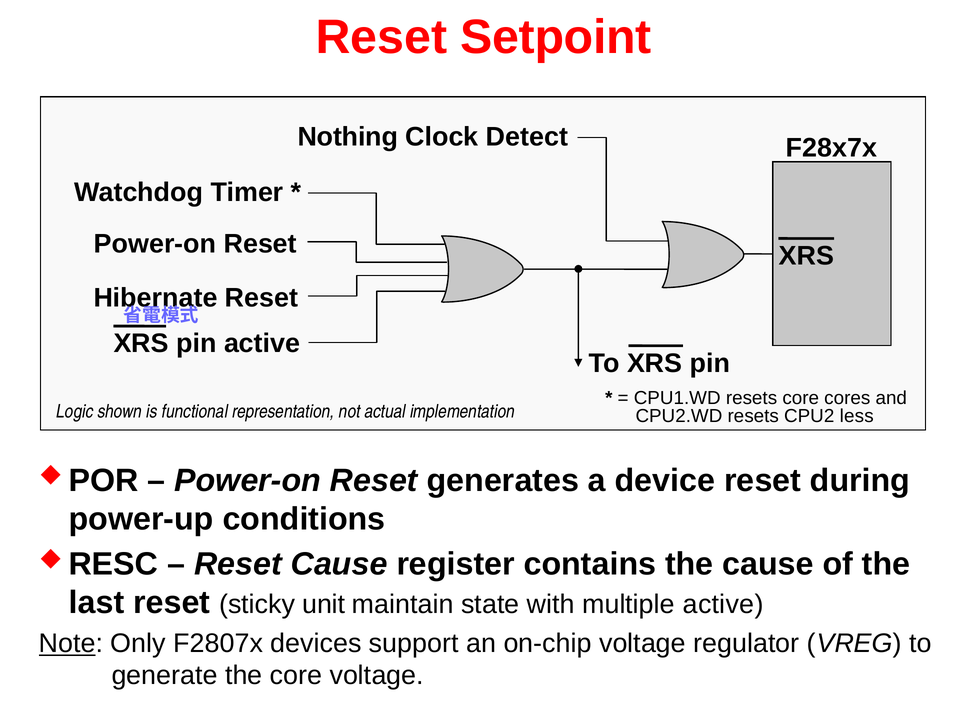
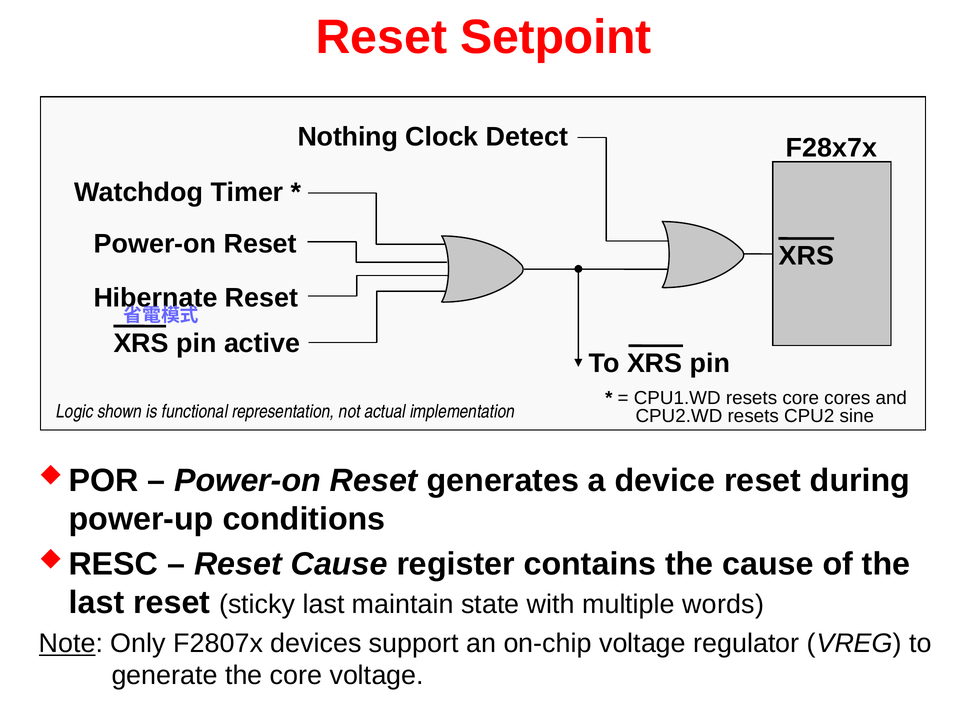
less: less -> sine (857, 416)
sticky unit: unit -> last (324, 605)
multiple active: active -> words (723, 605)
